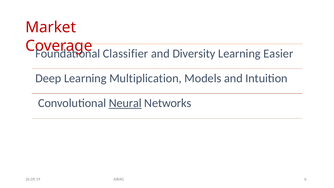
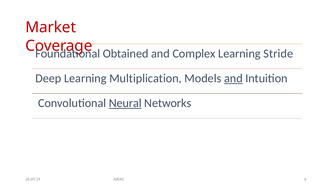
Classifier: Classifier -> Obtained (126, 54)
Diversity: Diversity -> Complex (194, 54)
Easier: Easier -> Stride (278, 54)
and underline: none -> present (233, 78)
